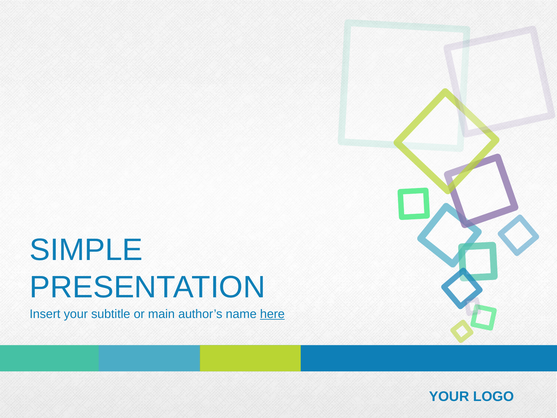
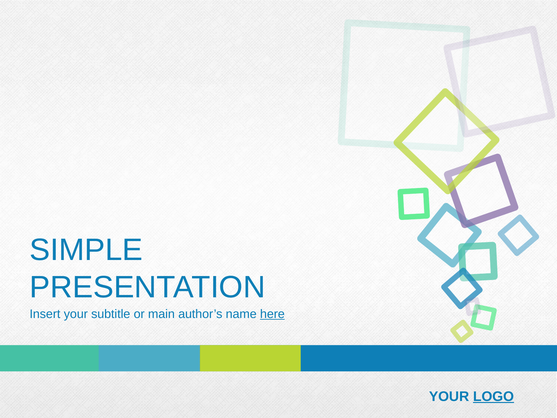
LOGO underline: none -> present (493, 396)
